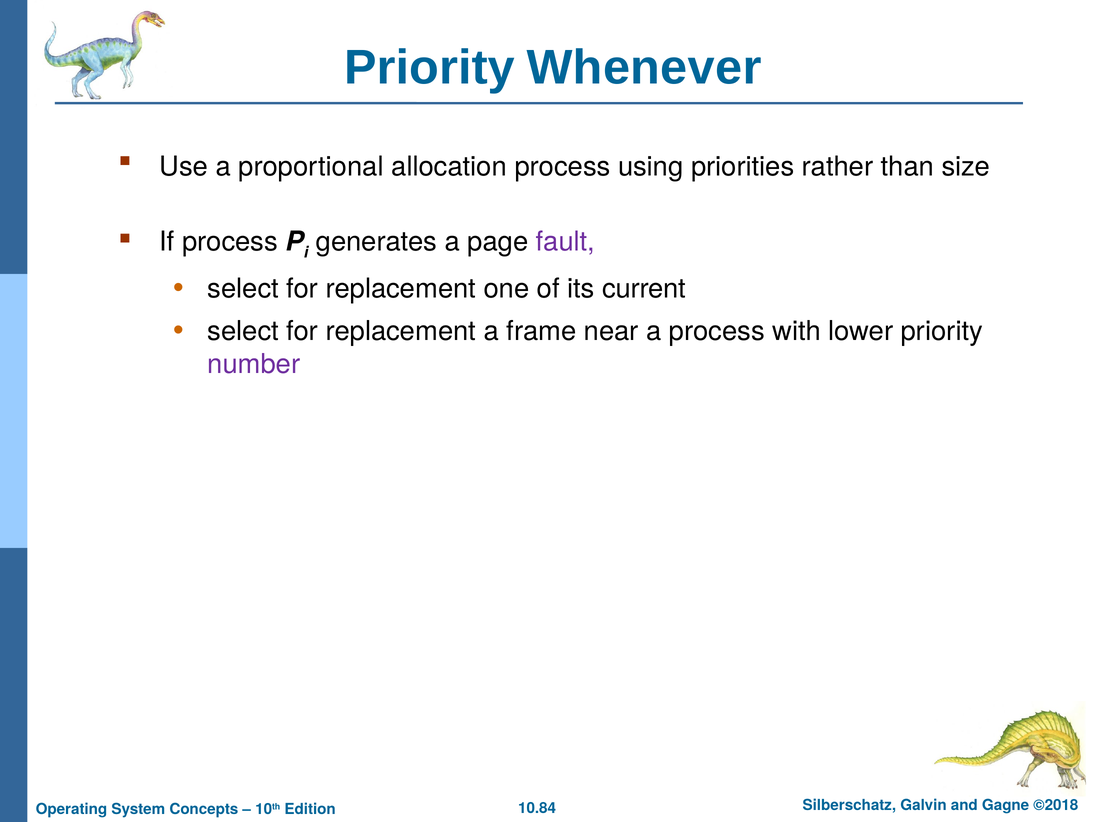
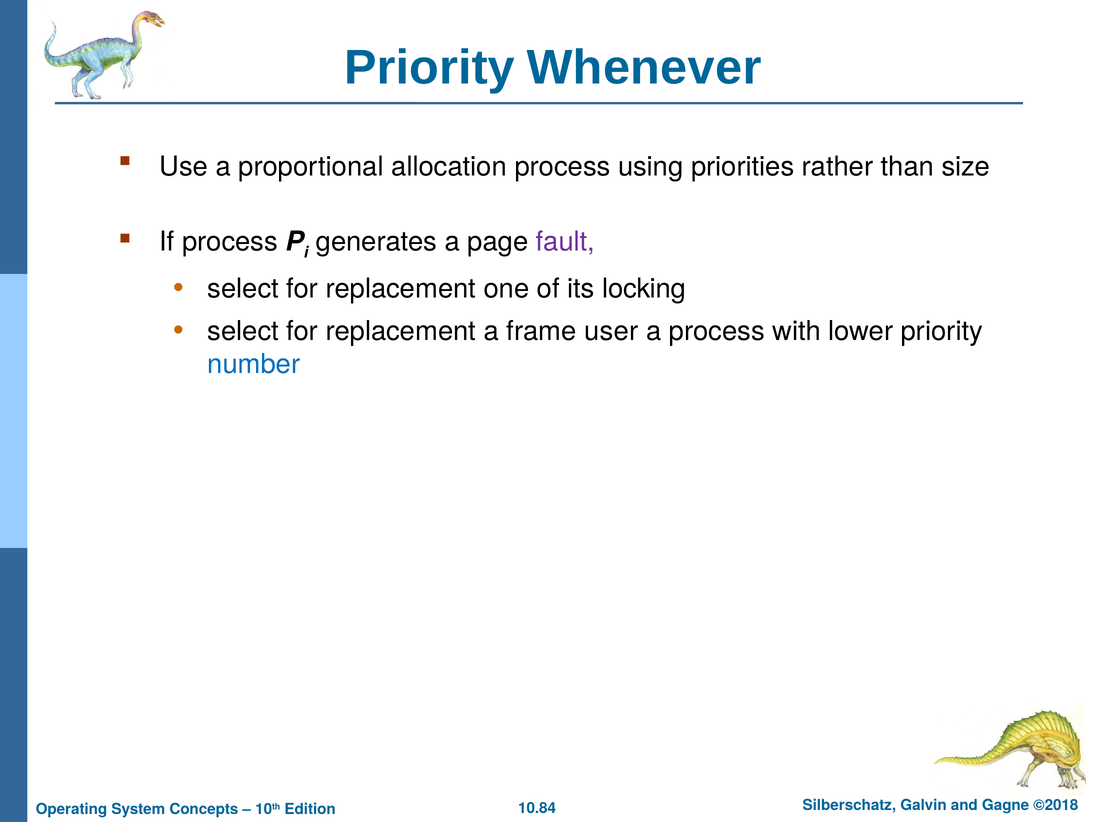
current: current -> locking (644, 289)
near: near -> user (611, 331)
number colour: purple -> blue (254, 364)
